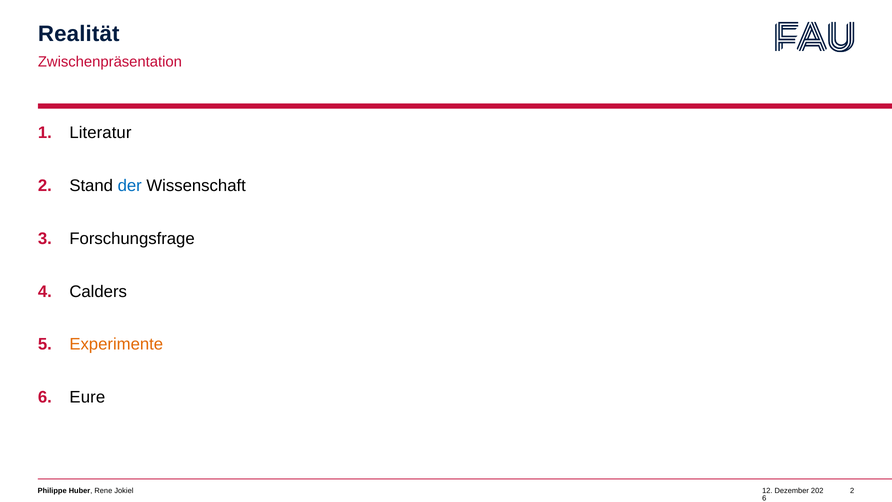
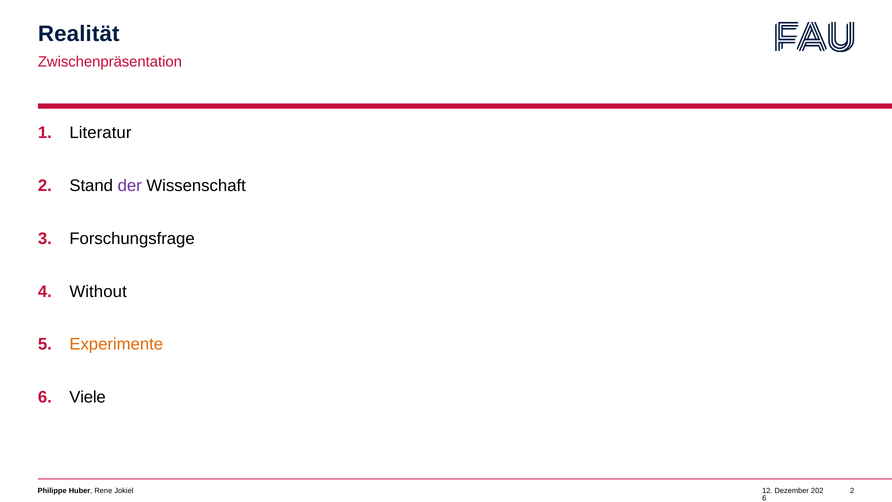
der colour: blue -> purple (130, 185)
Calders: Calders -> Without (98, 291)
Eure: Eure -> Viele (88, 397)
